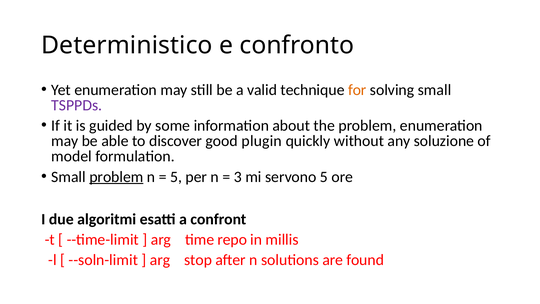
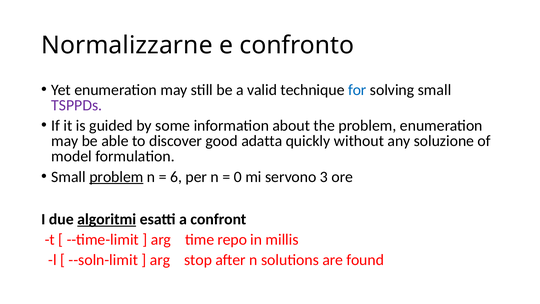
Deterministico: Deterministico -> Normalizzarne (127, 45)
for colour: orange -> blue (357, 90)
plugin: plugin -> adatta (262, 141)
5: 5 -> 6 (176, 177)
3: 3 -> 0 (238, 177)
servono 5: 5 -> 3 (324, 177)
algoritmi underline: none -> present (107, 219)
